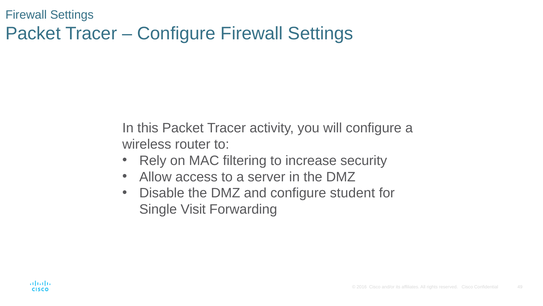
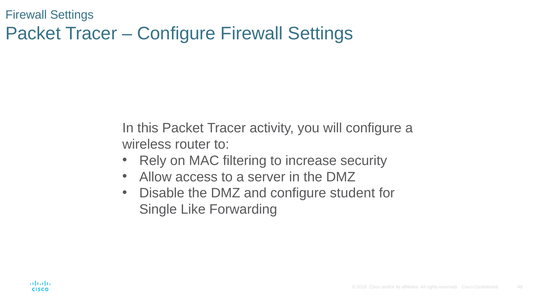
Visit: Visit -> Like (193, 209)
